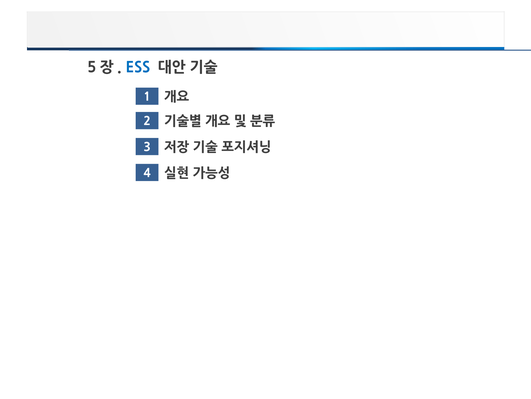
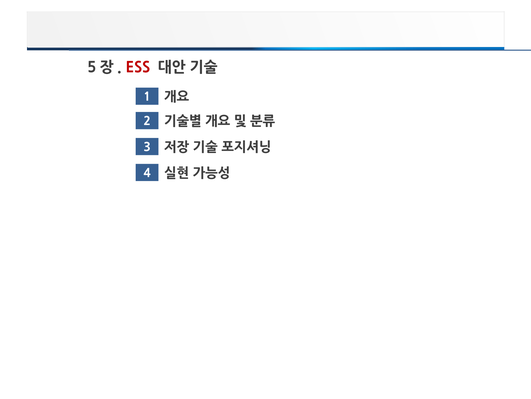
ESS colour: blue -> red (138, 68)
